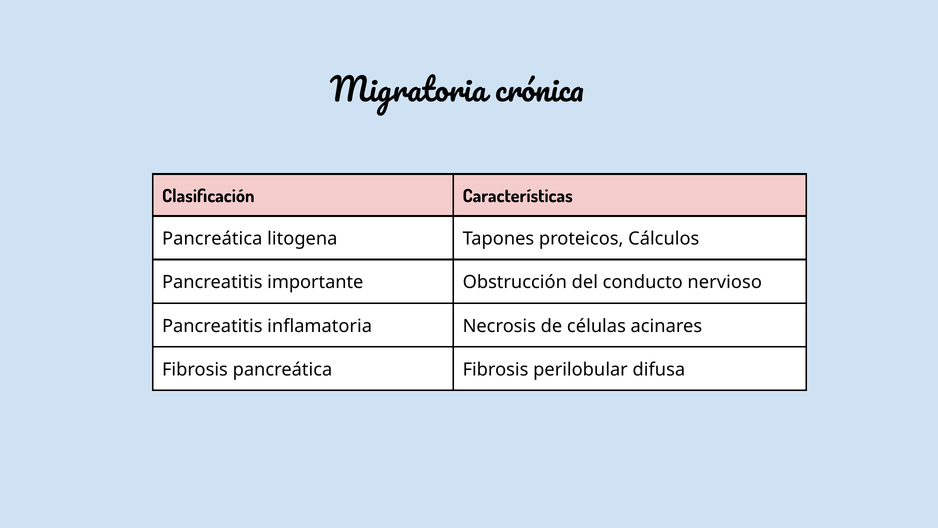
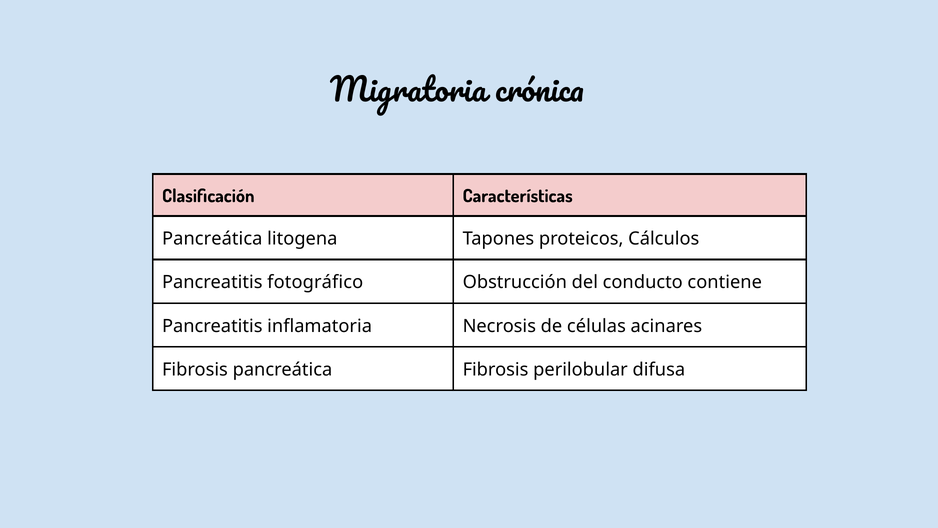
importante: importante -> fotográfico (315, 282)
nervioso: nervioso -> contiene (725, 282)
